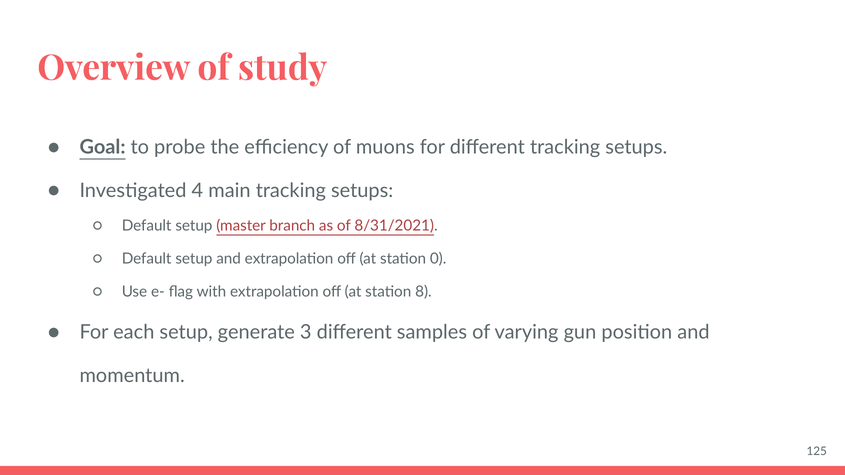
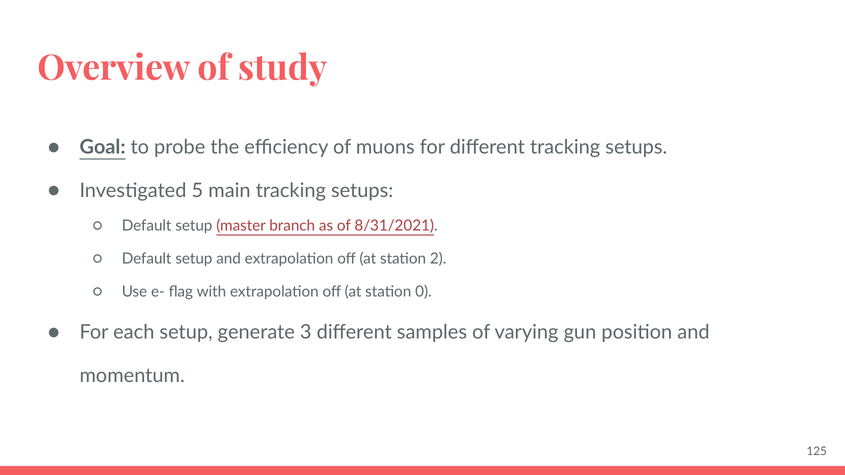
4: 4 -> 5 (197, 191)
0: 0 -> 2 (438, 259)
8: 8 -> 0 (423, 292)
